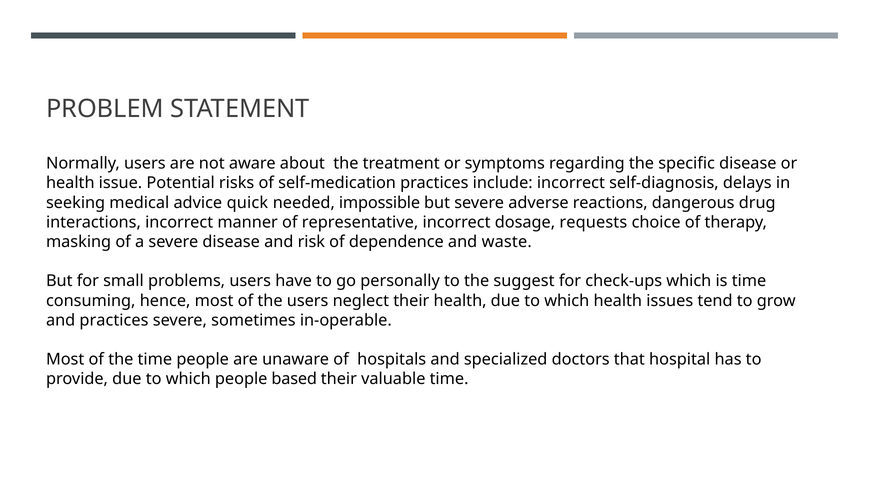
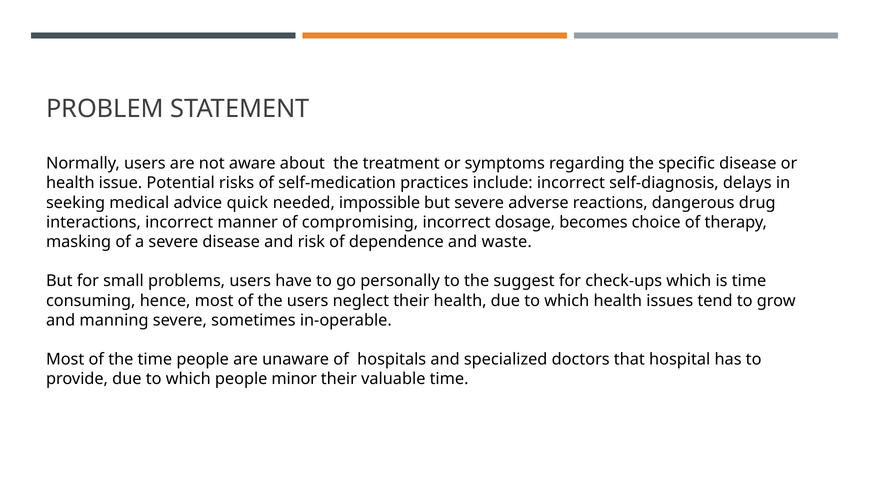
representative: representative -> compromising (360, 222)
requests: requests -> becomes (593, 222)
and practices: practices -> manning (114, 320)
based: based -> minor (294, 379)
